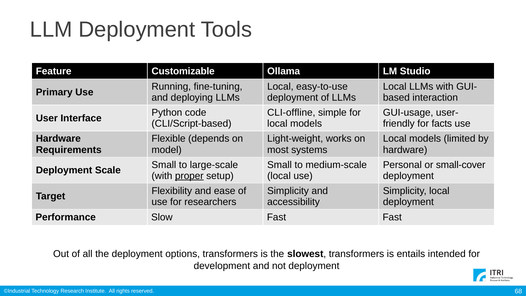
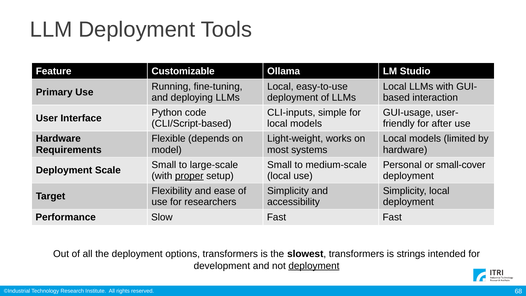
CLI-offline: CLI-offline -> CLI-inputs (291, 113)
facts: facts -> after (442, 124)
entails: entails -> strings (411, 254)
deployment underline: none -> present (314, 266)
